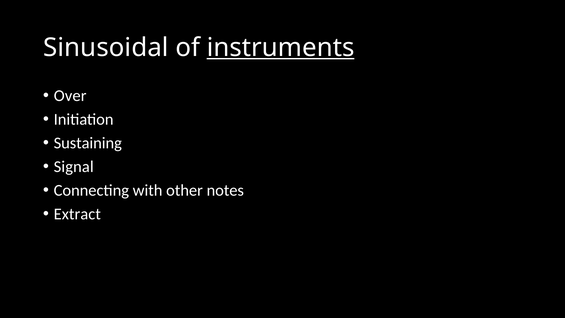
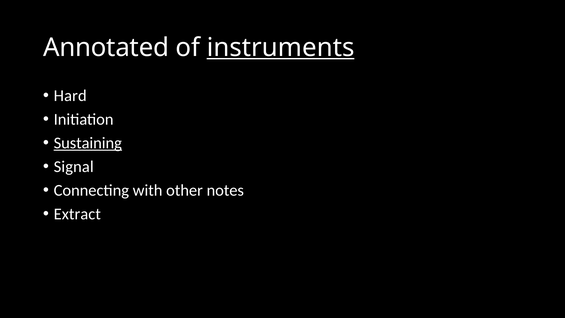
Sinusoidal: Sinusoidal -> Annotated (106, 47)
Over: Over -> Hard (70, 96)
Sustaining underline: none -> present (88, 143)
